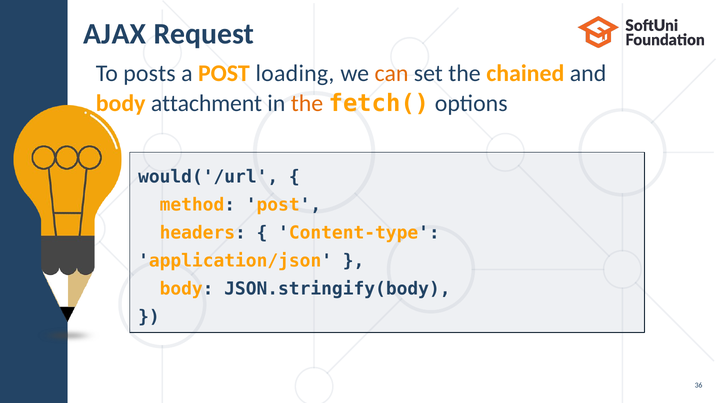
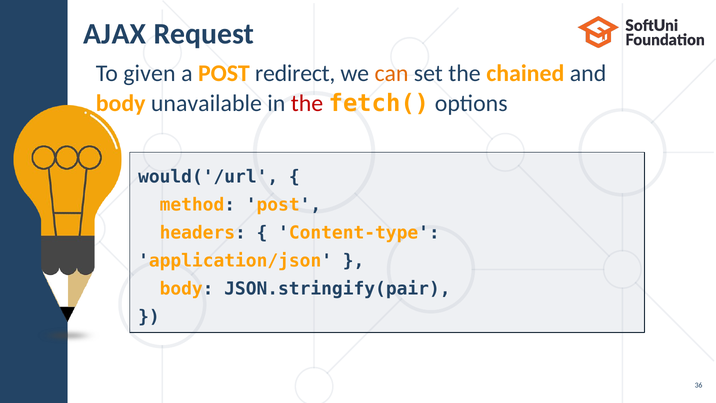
posts: posts -> given (149, 73)
loading: loading -> redirect (295, 73)
attachment: attachment -> unavailable (206, 103)
the colour: orange -> red (307, 103)
JSON.stringify(body: JSON.stringify(body -> JSON.stringify(pair (337, 289)
